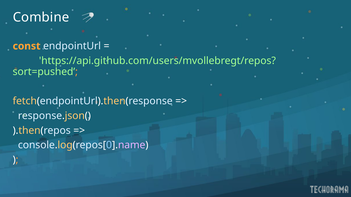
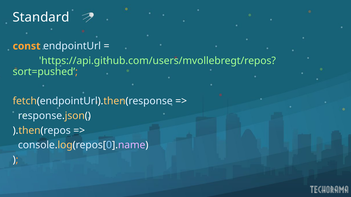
Combine: Combine -> Standard (41, 17)
